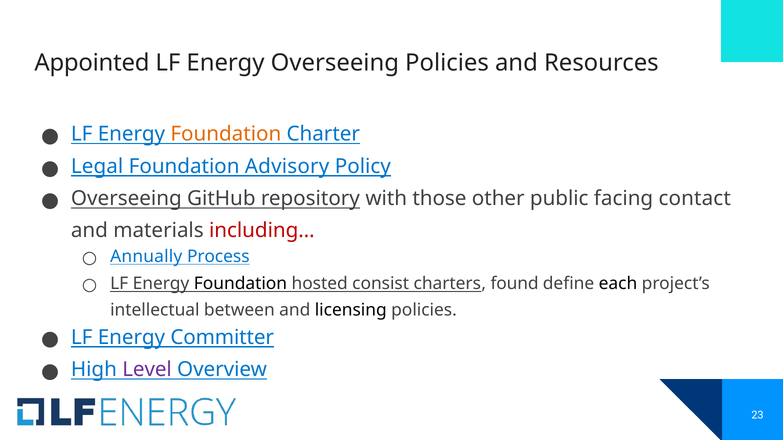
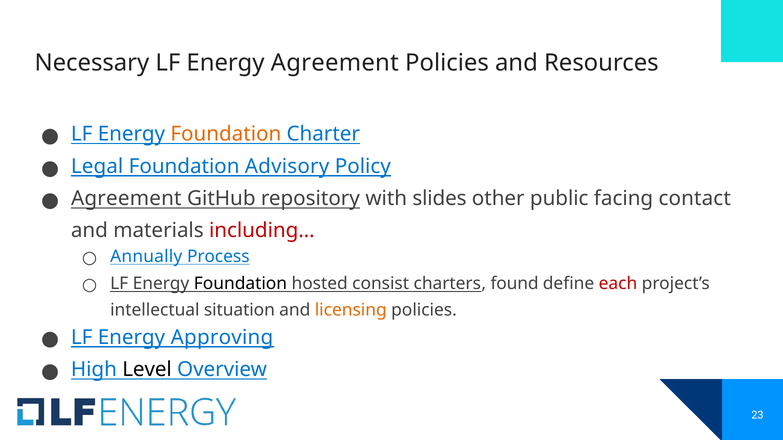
Appointed: Appointed -> Necessary (92, 63)
Energy Overseeing: Overseeing -> Agreement (335, 63)
Overseeing: Overseeing -> Agreement (126, 199)
those: those -> slides (439, 199)
each colour: black -> red (618, 284)
between: between -> situation (239, 310)
licensing colour: black -> orange (351, 310)
Committer: Committer -> Approving (222, 338)
Level colour: purple -> black (147, 370)
